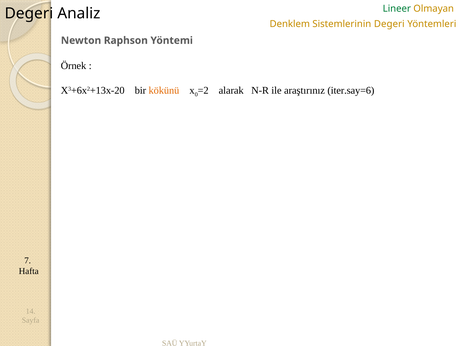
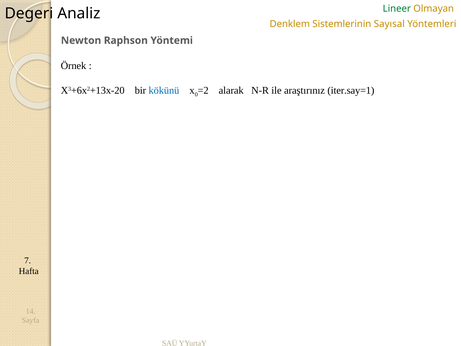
Sistemlerinin Degeri: Degeri -> Sayısal (389, 24)
kökünü colour: orange -> blue (164, 90)
iter.say=6: iter.say=6 -> iter.say=1 (351, 90)
